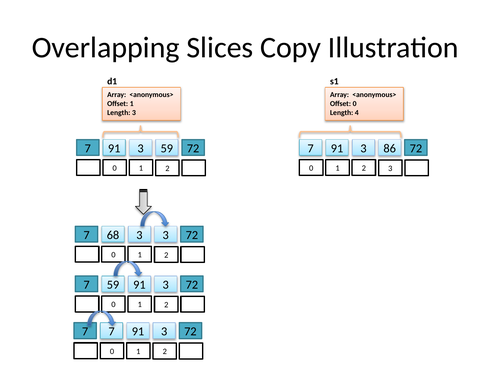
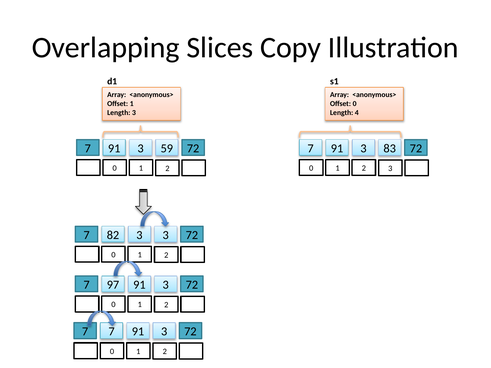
86: 86 -> 83 (390, 148)
68: 68 -> 82 (113, 235)
7 59: 59 -> 97 (113, 285)
